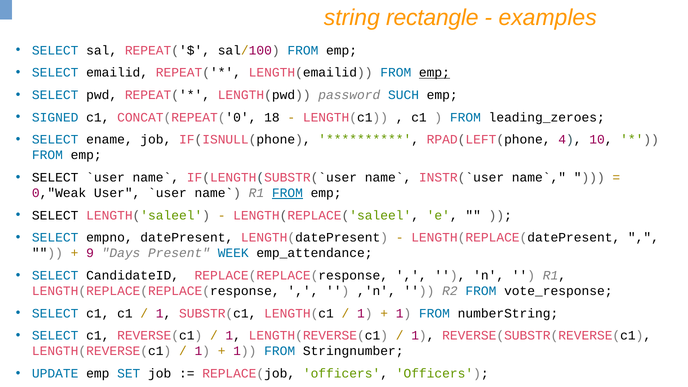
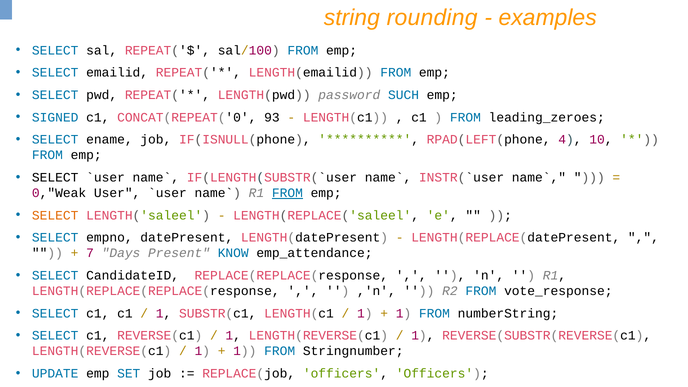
rectangle: rectangle -> rounding (432, 18)
emp underline: present -> none (434, 73)
18: 18 -> 93 (272, 117)
SELECT colour: black -> orange (55, 215)
9: 9 -> 7 (90, 253)
WEEK: WEEK -> KNOW (233, 253)
